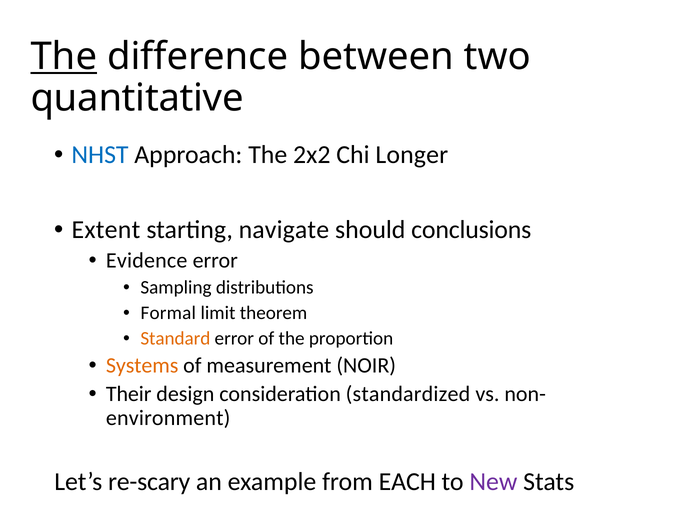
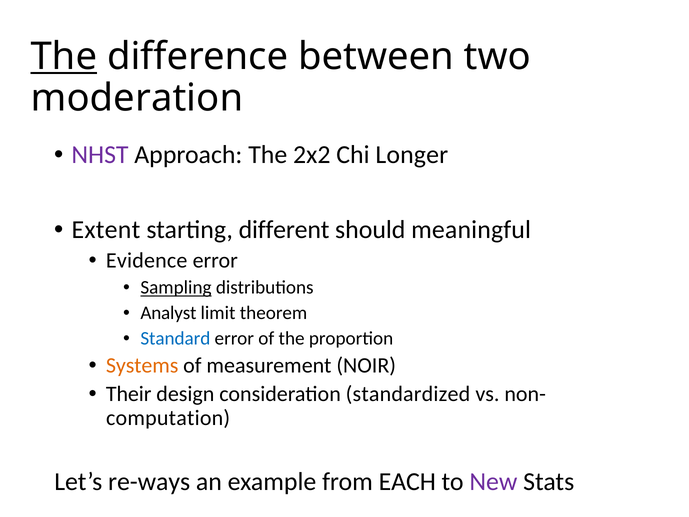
quantitative: quantitative -> moderation (137, 98)
NHST colour: blue -> purple (100, 155)
navigate: navigate -> different (284, 230)
conclusions: conclusions -> meaningful (471, 230)
Sampling underline: none -> present (176, 287)
Formal: Formal -> Analyst (168, 313)
Standard colour: orange -> blue (175, 338)
environment: environment -> computation (168, 418)
re-scary: re-scary -> re-ways (149, 482)
